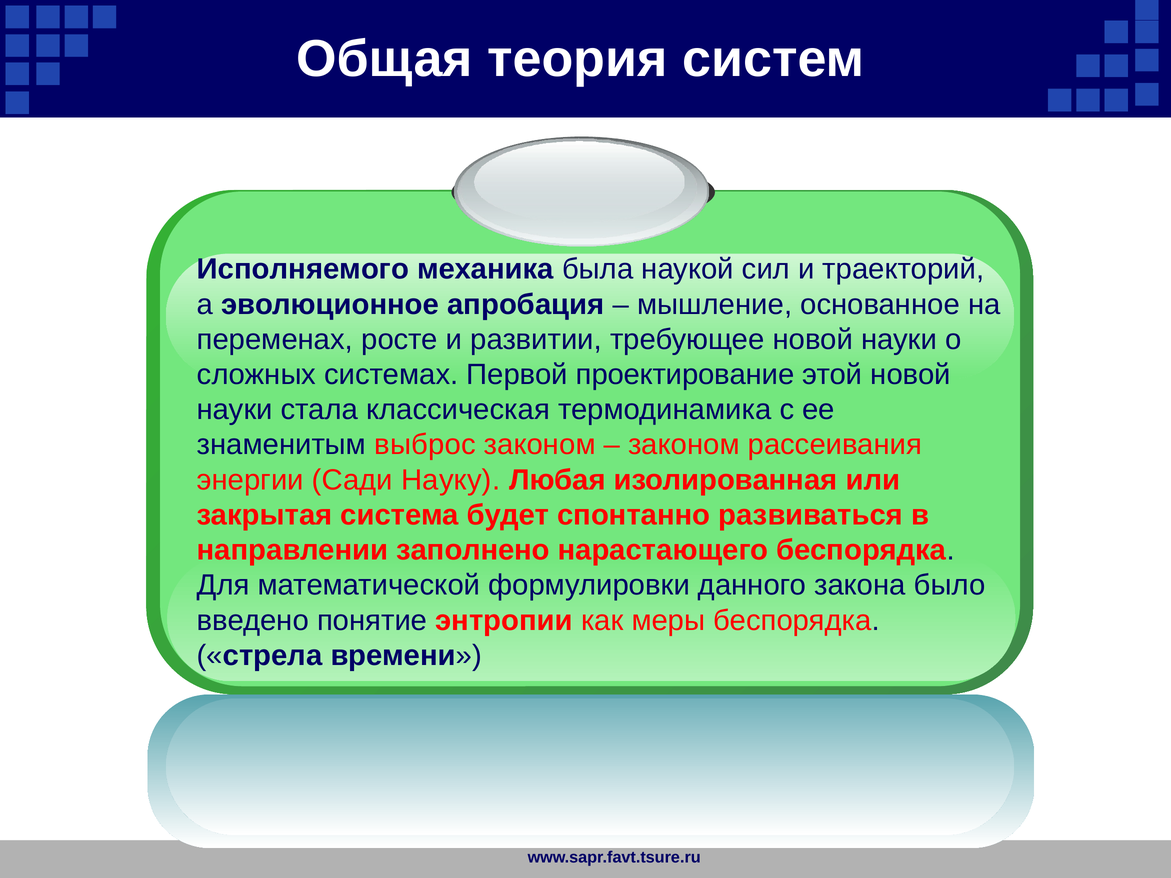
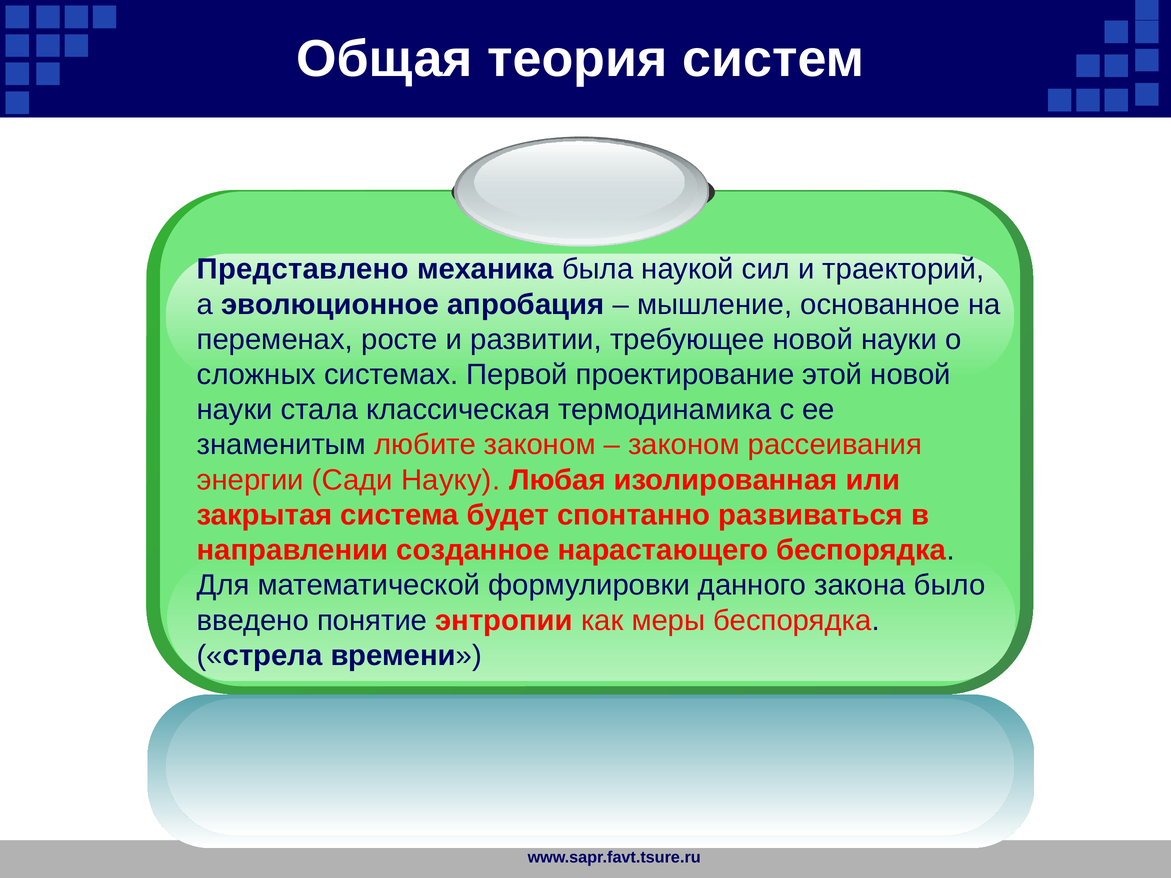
Исполняемого: Исполняемого -> Представлено (303, 269)
выброс: выброс -> любите (425, 445)
заполнено: заполнено -> созданное (473, 550)
